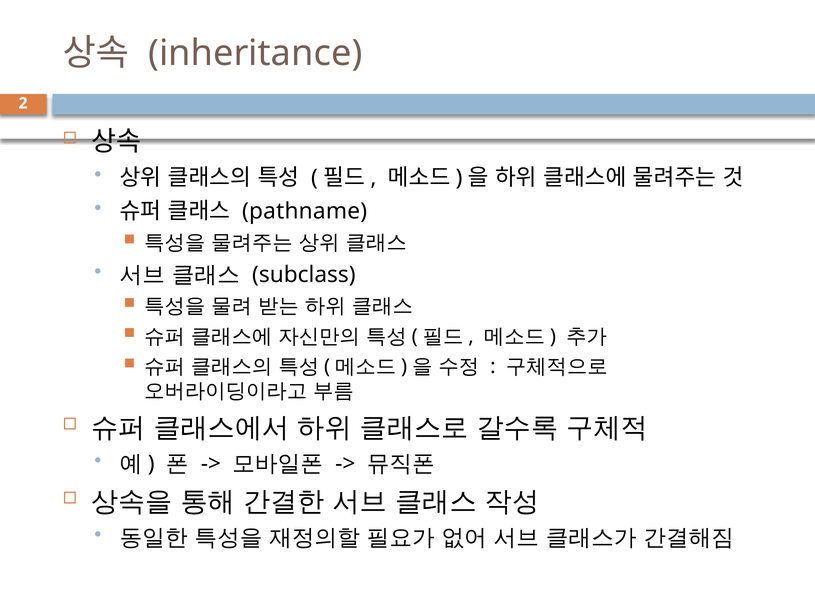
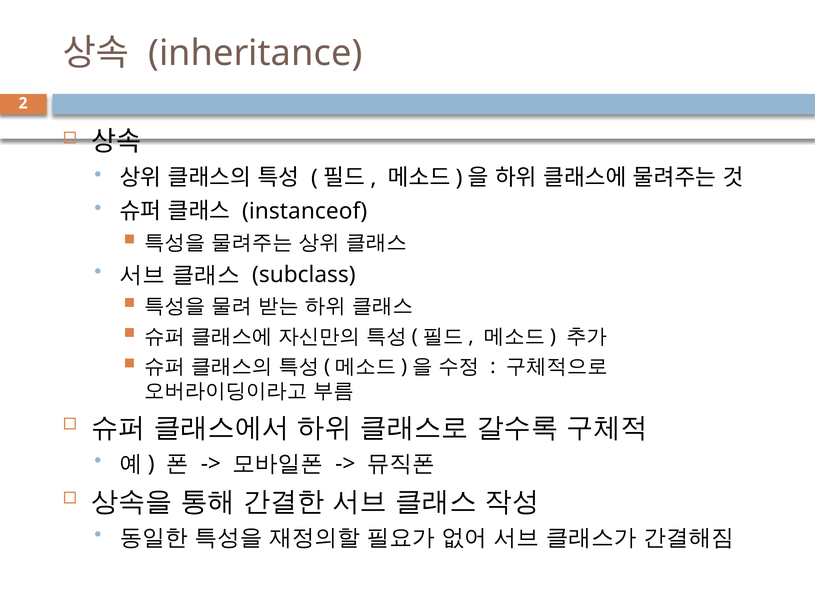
pathname: pathname -> instanceof (305, 211)
